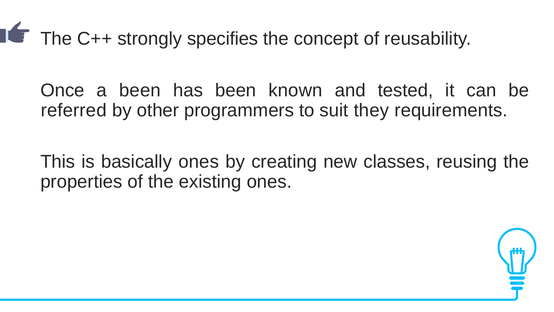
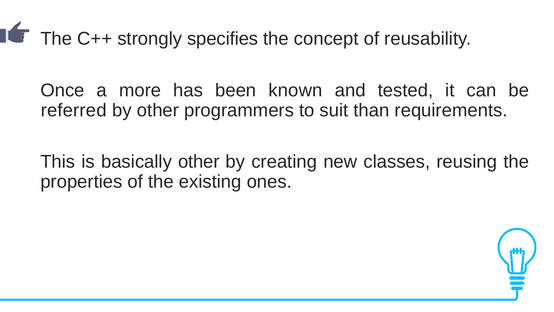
a been: been -> more (140, 90)
they: they -> than (371, 110)
basically ones: ones -> other (199, 162)
